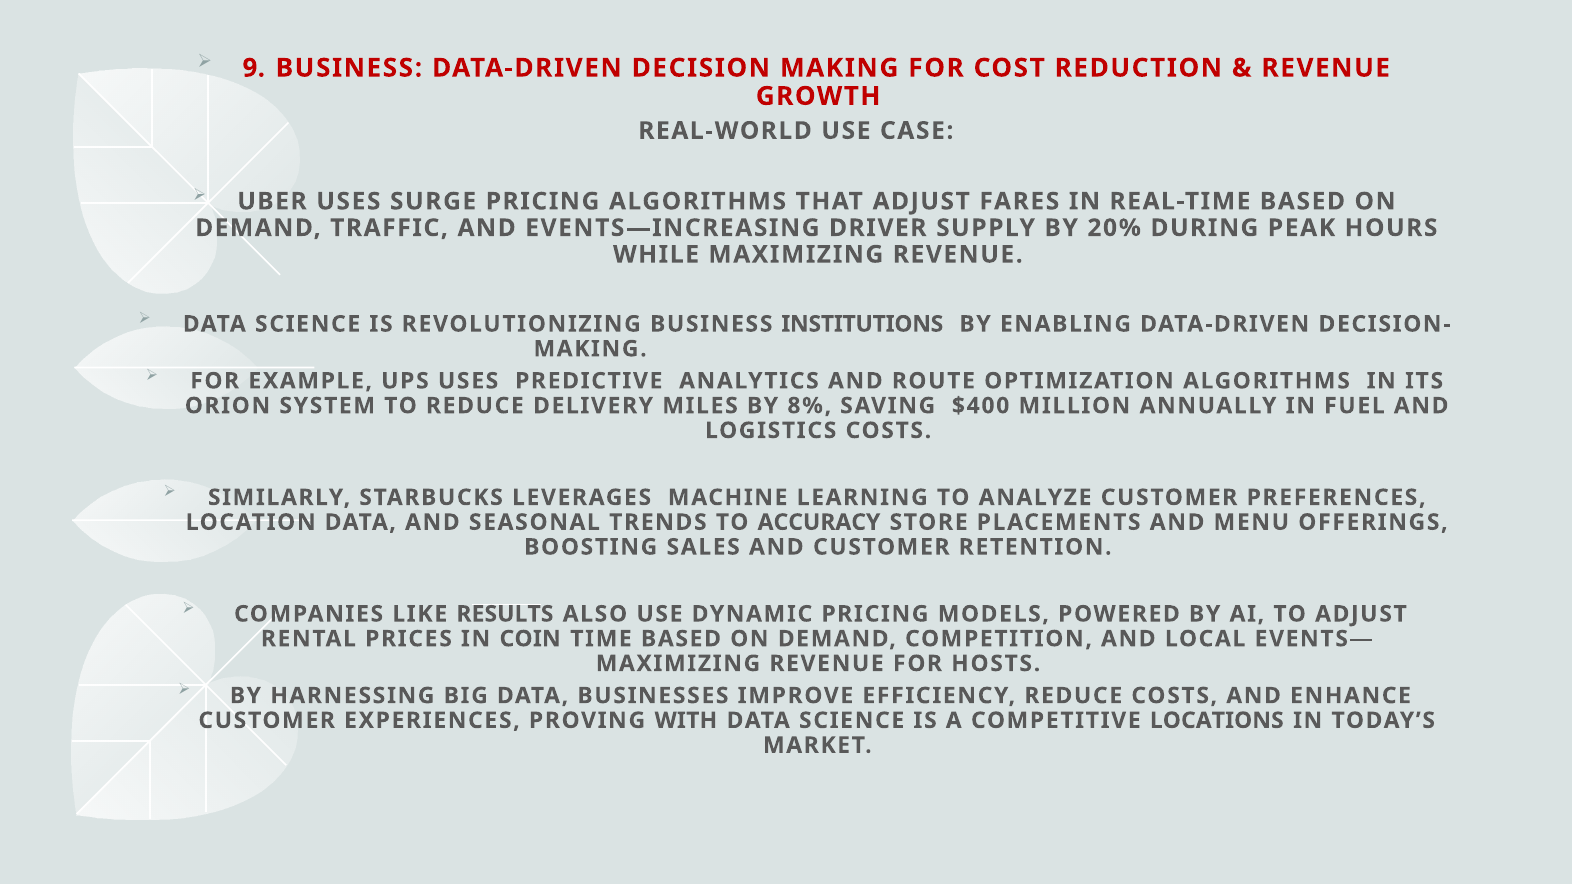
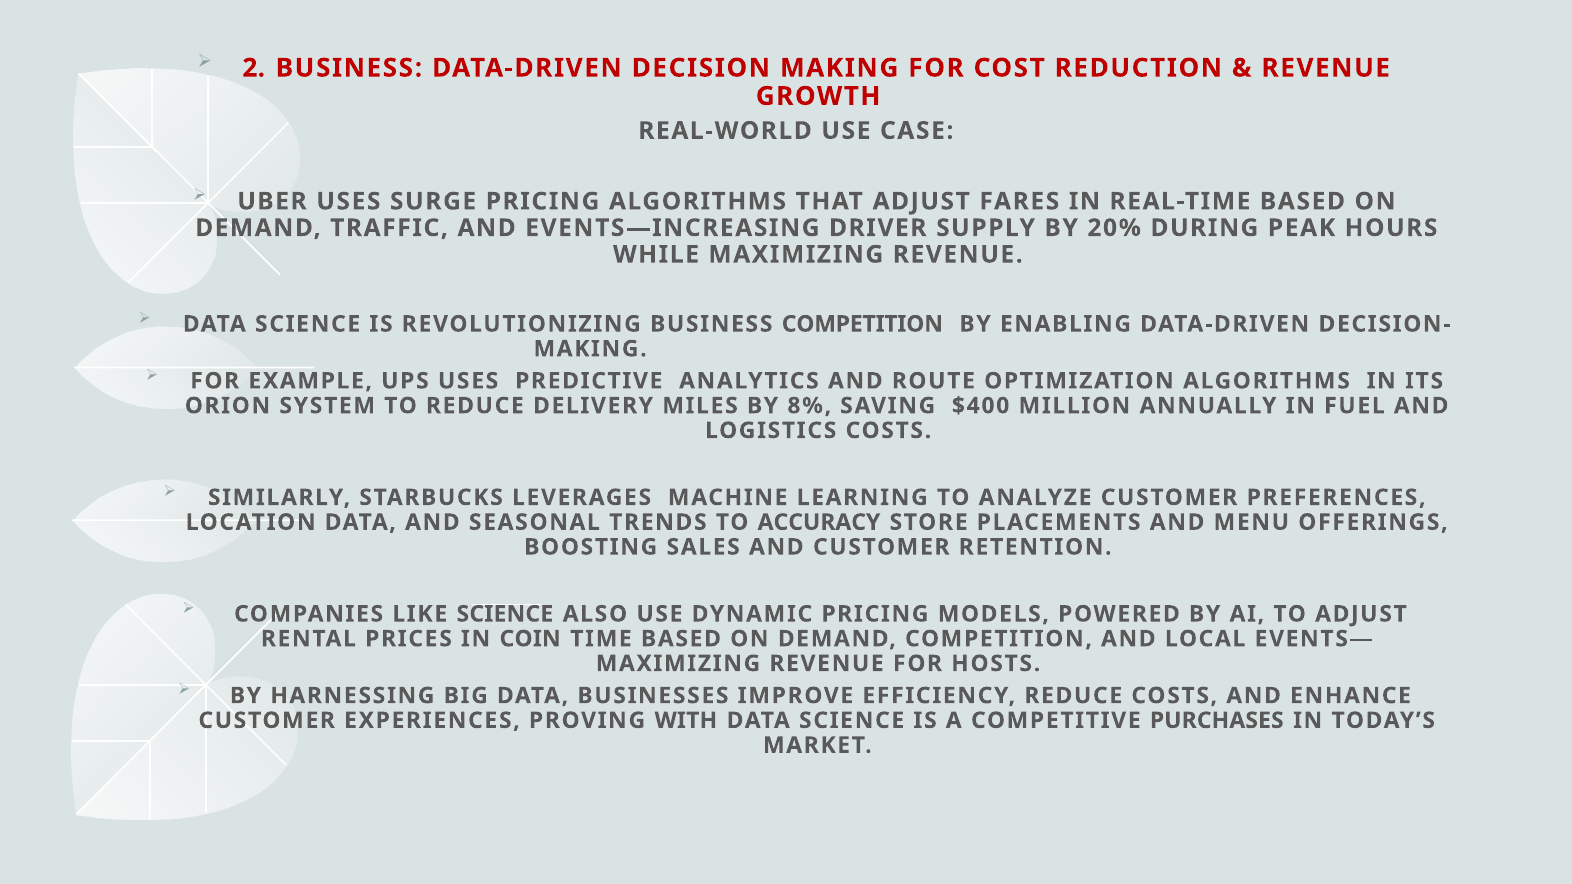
9: 9 -> 2 (254, 68)
BUSINESS INSTITUTIONS: INSTITUTIONS -> COMPETITION (862, 324)
LIKE RESULTS: RESULTS -> SCIENCE (505, 614)
LOCATIONS: LOCATIONS -> PURCHASES (1217, 721)
